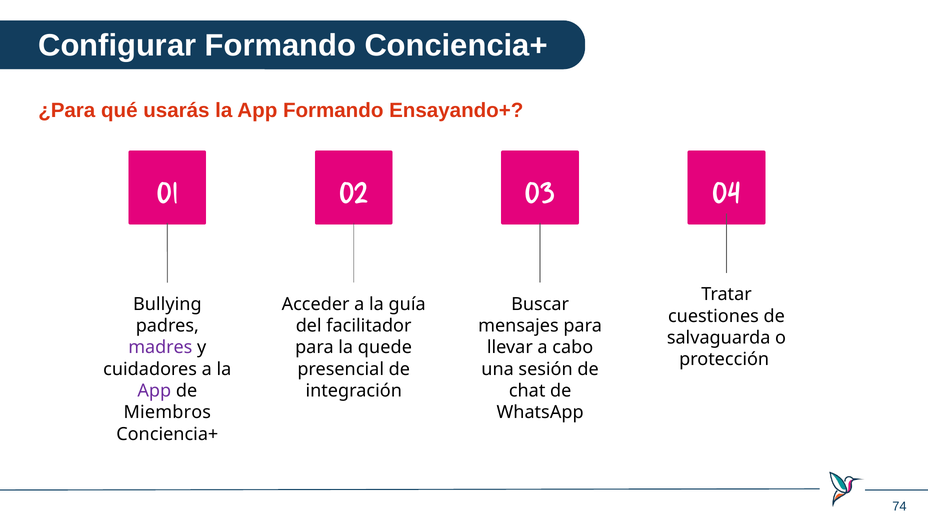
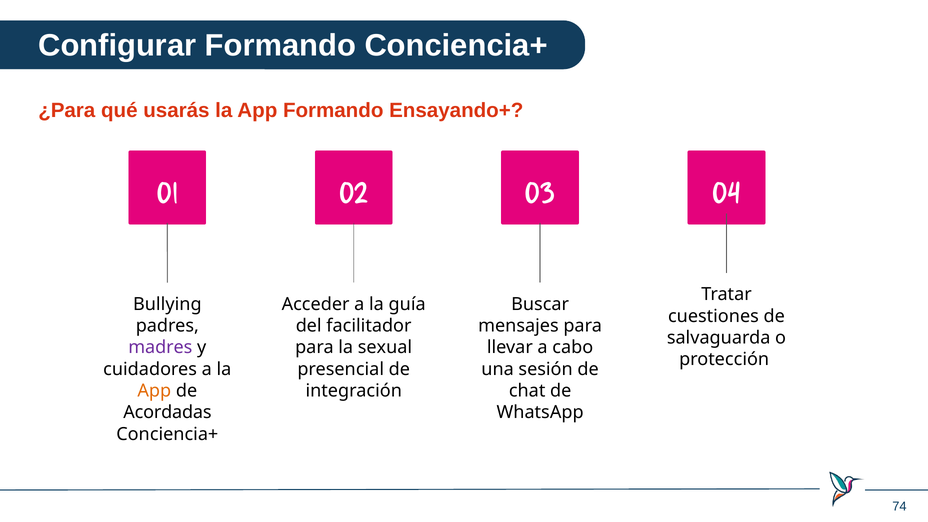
quede: quede -> sexual (385, 347)
App colour: purple -> orange (154, 391)
Miembros: Miembros -> Acordadas (167, 412)
